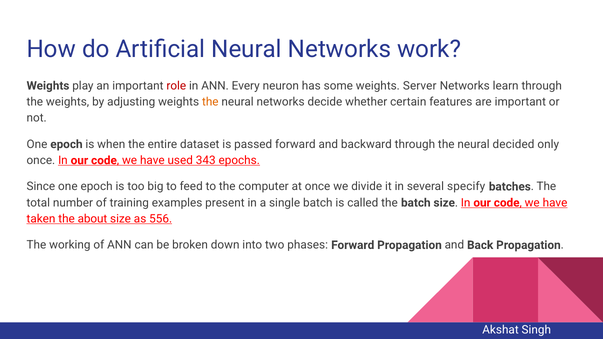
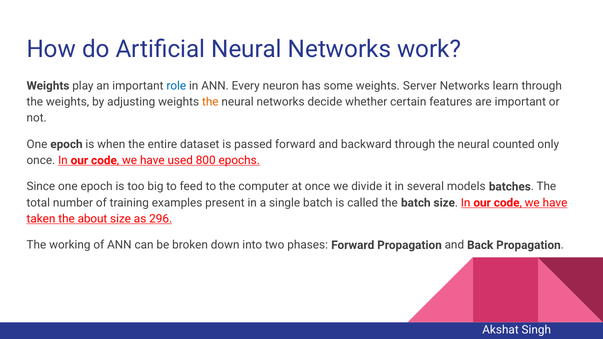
role colour: red -> blue (176, 86)
decided: decided -> counted (514, 144)
343: 343 -> 800 (206, 160)
specify: specify -> models (466, 187)
556: 556 -> 296 (161, 219)
